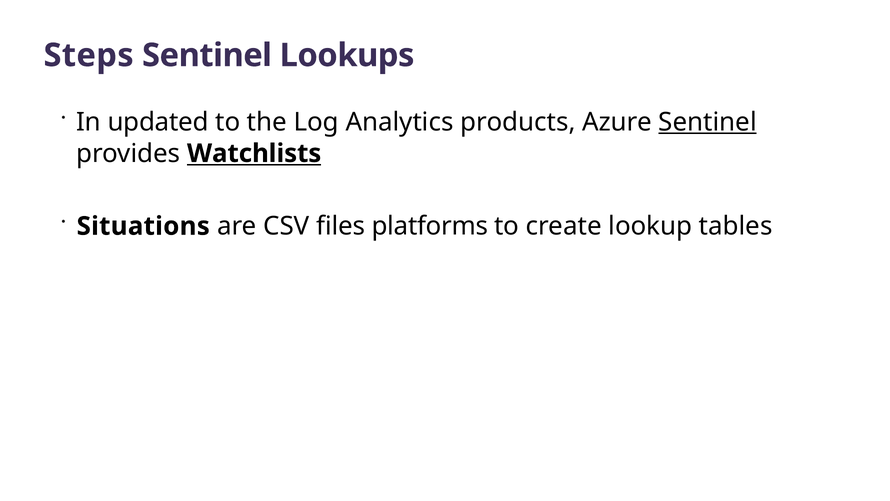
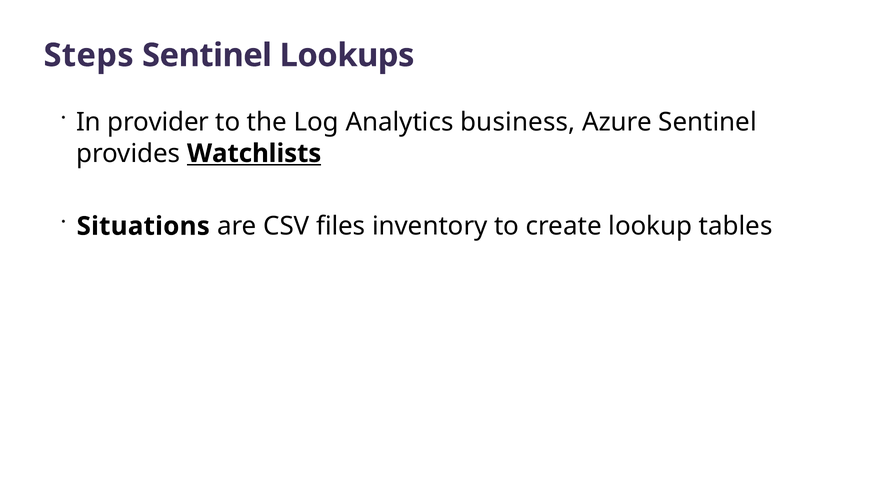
updated: updated -> provider (158, 122)
products: products -> business (518, 122)
Sentinel underline: present -> none (708, 122)
platforms: platforms -> inventory (430, 226)
